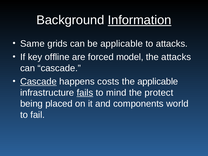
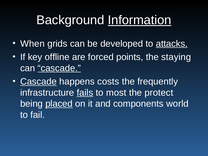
Same: Same -> When (32, 44)
be applicable: applicable -> developed (122, 44)
attacks underline: none -> present (172, 44)
model: model -> points (130, 57)
the attacks: attacks -> staying (176, 57)
cascade underline: none -> present (59, 68)
the applicable: applicable -> frequently (158, 82)
mind: mind -> most (116, 93)
placed underline: none -> present (59, 104)
